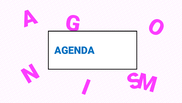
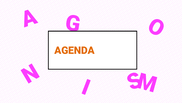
AGENDA colour: blue -> orange (74, 50)
